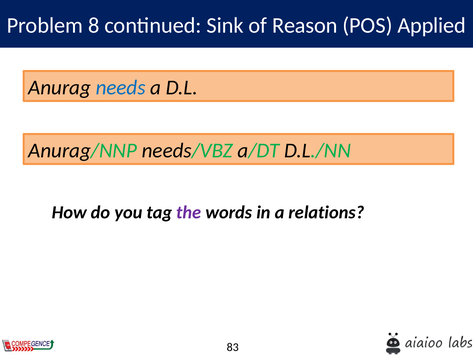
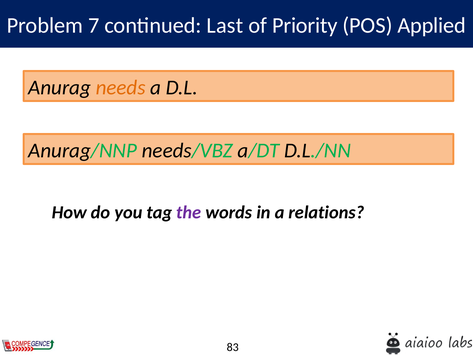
8: 8 -> 7 (94, 25)
Sink: Sink -> Last (225, 25)
Reason: Reason -> Priority (305, 25)
needs colour: blue -> orange (121, 87)
